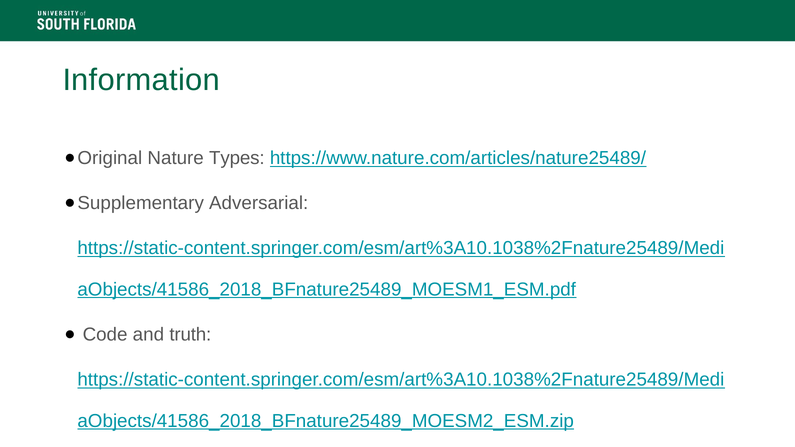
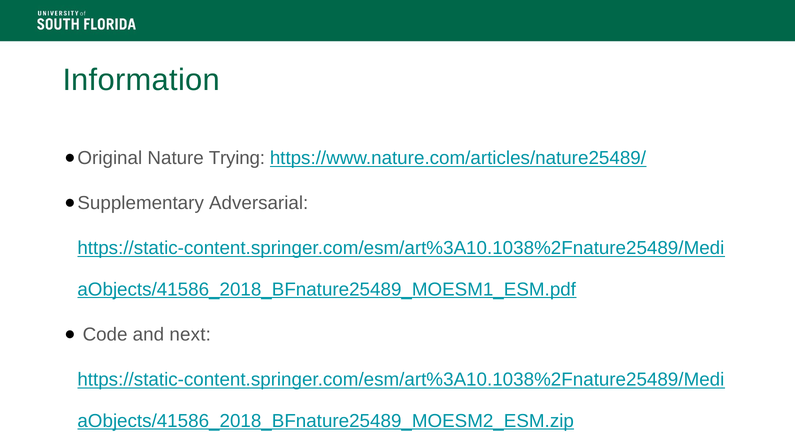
Types: Types -> Trying (237, 158)
truth: truth -> next (190, 335)
